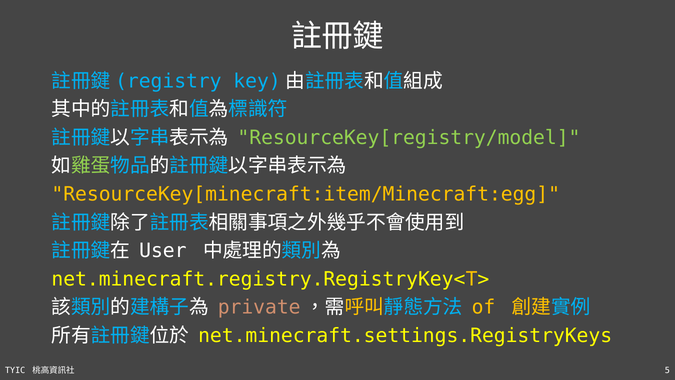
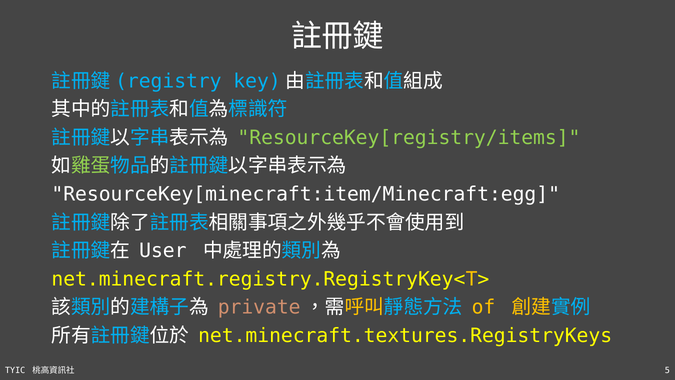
ResourceKey[registry/model: ResourceKey[registry/model -> ResourceKey[registry/items (409, 138)
ResourceKey[minecraft:item/Minecraft:egg colour: yellow -> white (306, 194)
net.minecraft.settings.RegistryKeys: net.minecraft.settings.RegistryKeys -> net.minecraft.textures.RegistryKeys (405, 335)
